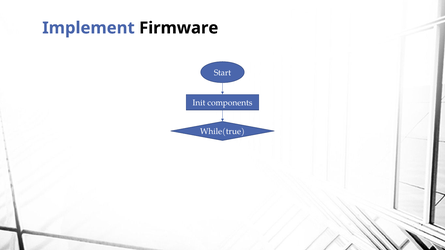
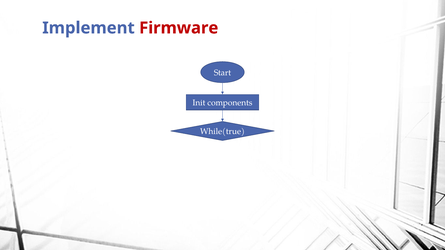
Firmware colour: black -> red (179, 28)
